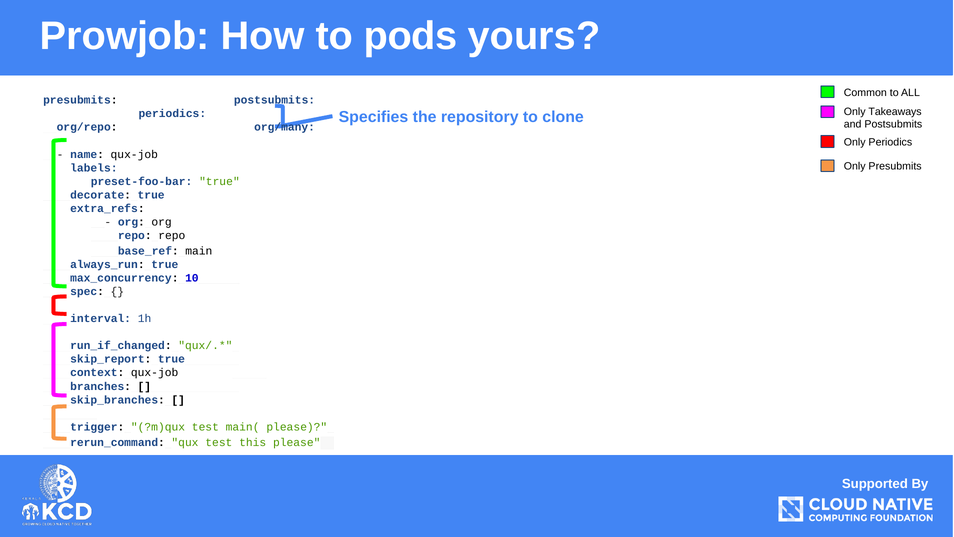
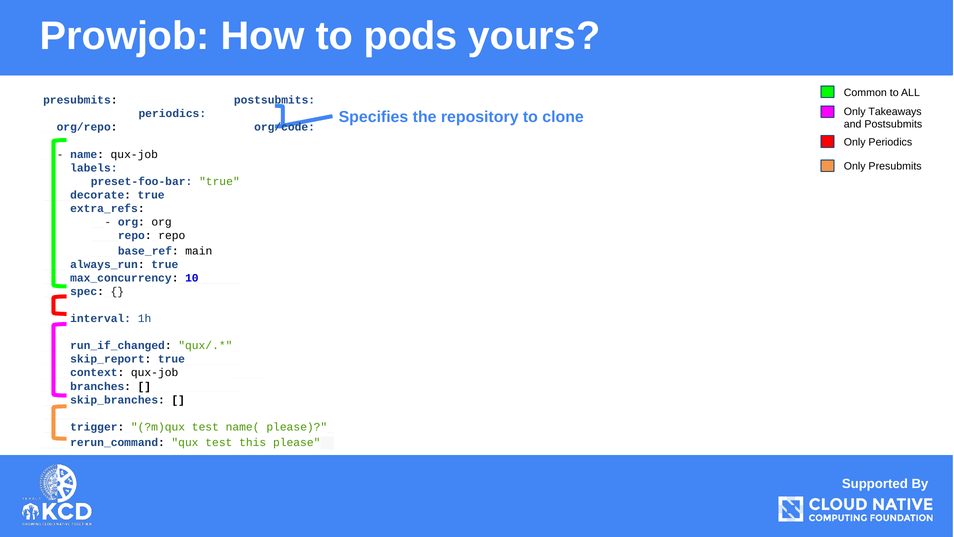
org/many: org/many -> org/code (285, 127)
main(: main( -> name( (243, 427)
